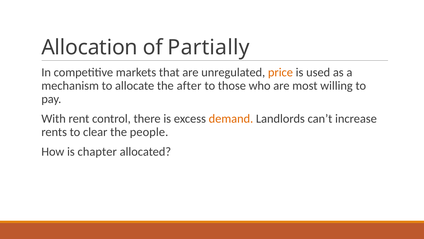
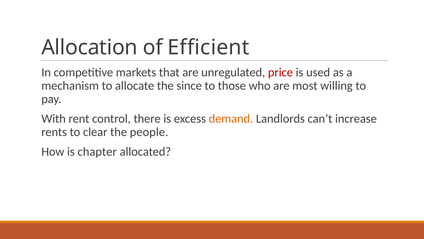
Partially: Partially -> Efficient (209, 48)
price colour: orange -> red (280, 72)
after: after -> since (189, 86)
